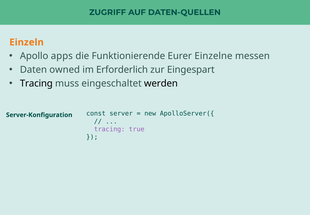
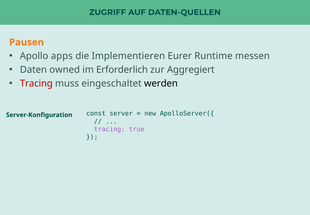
Einzeln: Einzeln -> Pausen (27, 42)
Funktionierende: Funktionierende -> Implementieren (128, 56)
Einzelne: Einzelne -> Runtime (213, 56)
Eingespart: Eingespart -> Aggregiert (191, 70)
Tracing colour: black -> red (36, 83)
